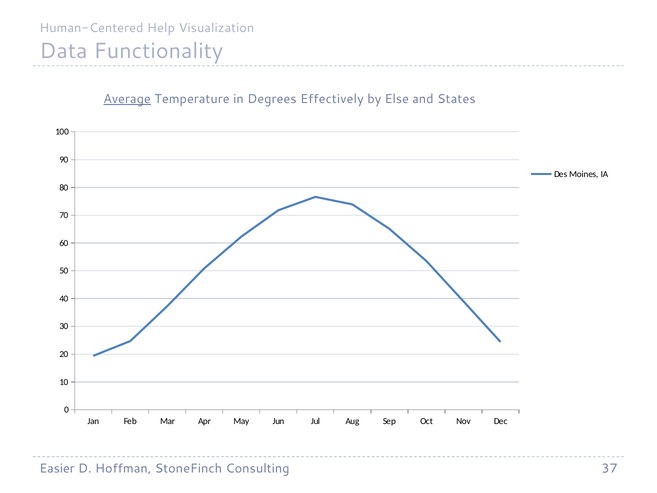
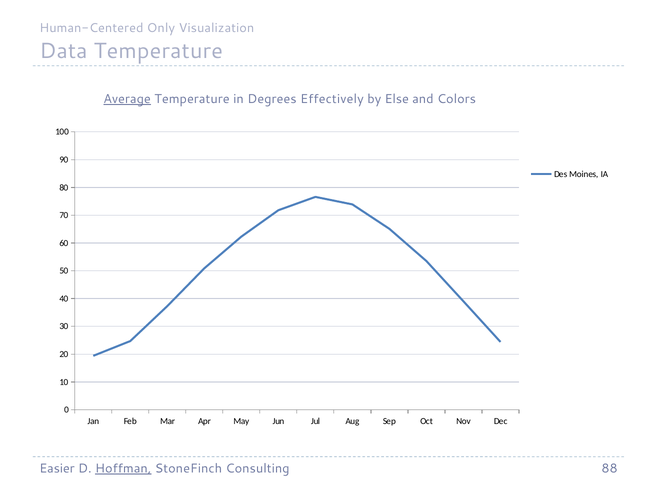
Help: Help -> Only (161, 28)
Data Functionality: Functionality -> Temperature (158, 51)
States: States -> Colors (457, 99)
Hoffman underline: none -> present (123, 468)
37: 37 -> 88 (610, 468)
